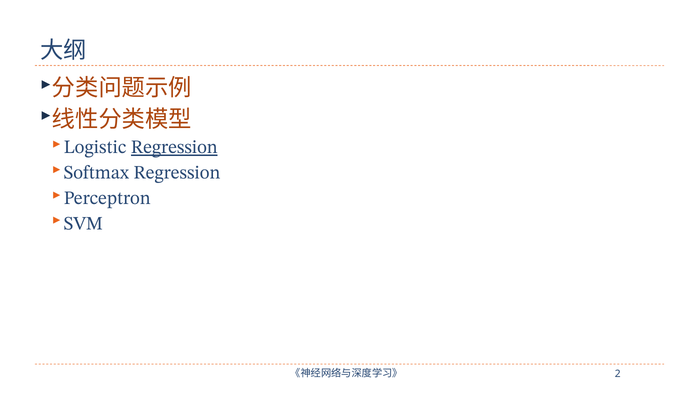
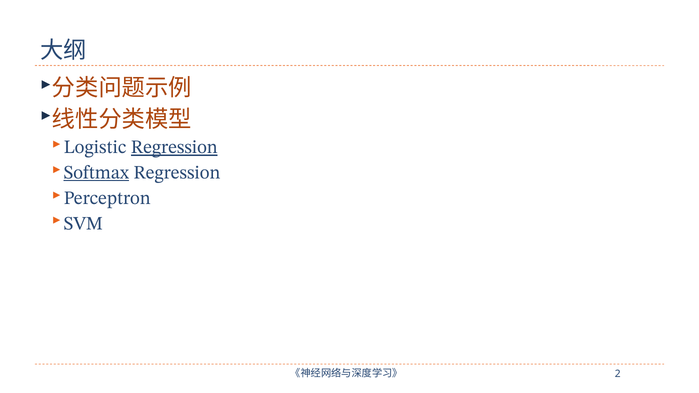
Softmax underline: none -> present (96, 173)
